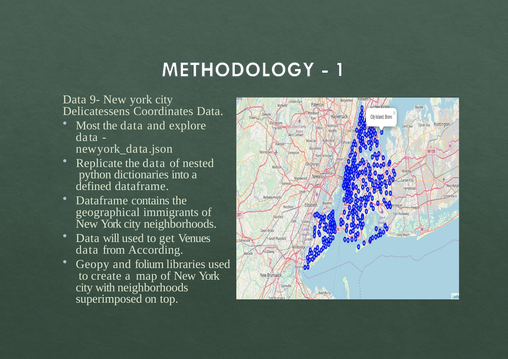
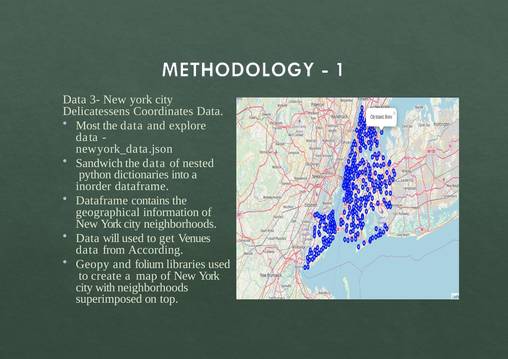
9-: 9- -> 3- (95, 100)
Replicate: Replicate -> Sandwich (99, 163)
defined: defined -> inorder (94, 186)
immigrants: immigrants -> information (171, 212)
